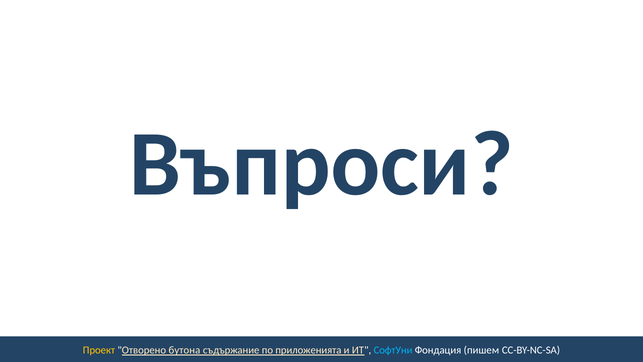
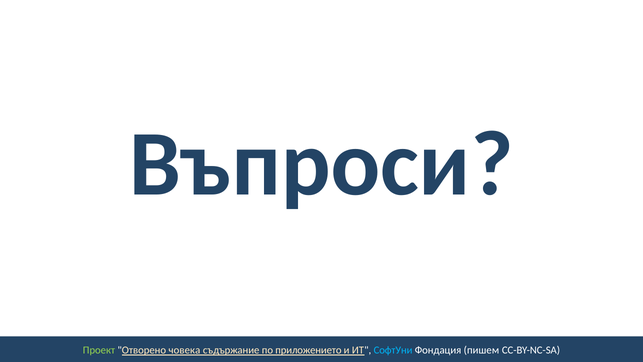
Проект colour: yellow -> light green (99, 350)
бутона: бутона -> човека (184, 350)
приложенията: приложенията -> приложението (308, 350)
